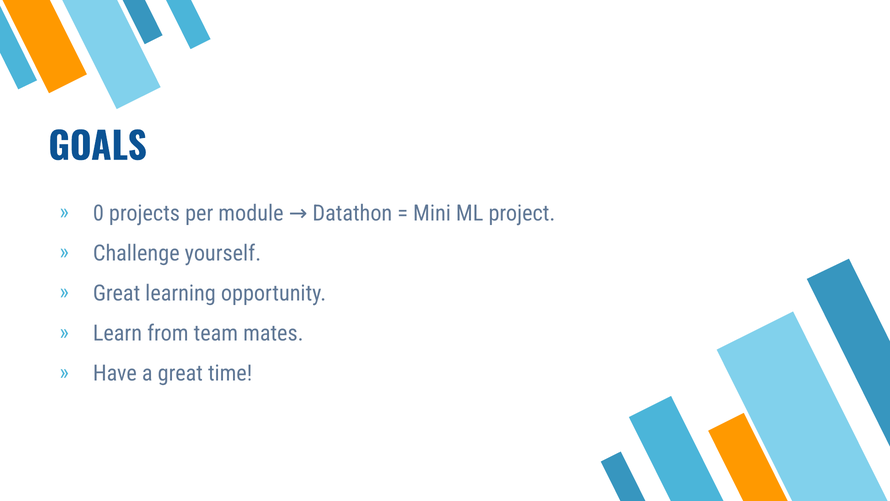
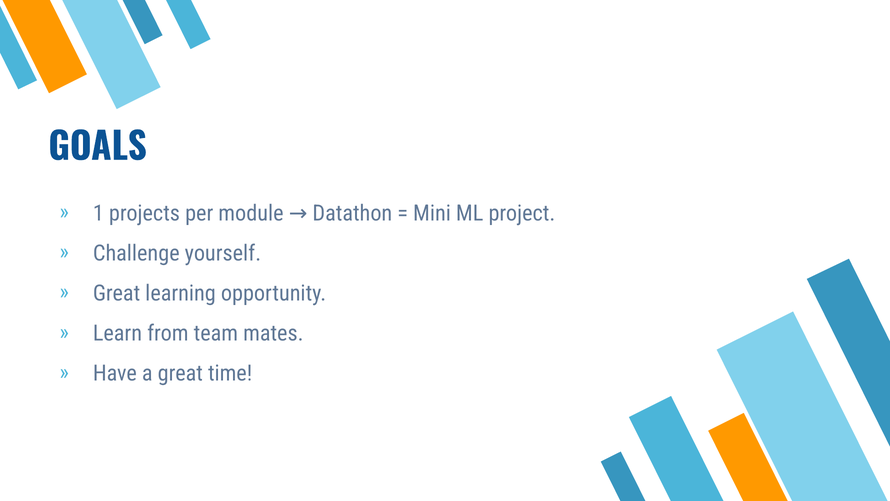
0: 0 -> 1 (98, 213)
